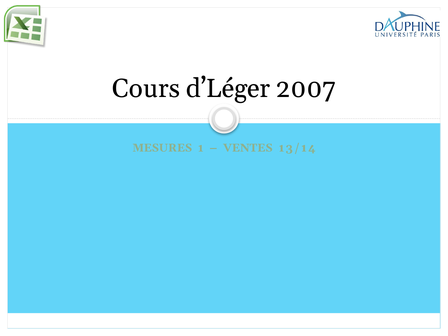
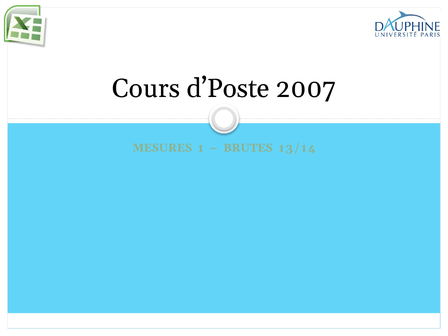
d’Léger: d’Léger -> d’Poste (228, 88)
VENTES: VENTES -> BRUTES (248, 148)
